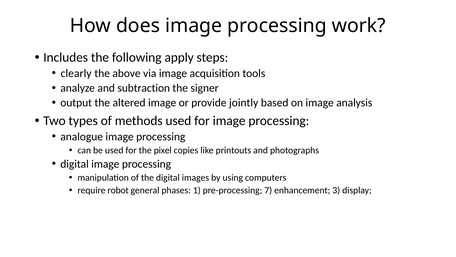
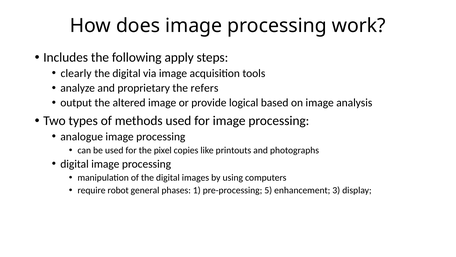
above: above -> digital (127, 73)
subtraction: subtraction -> proprietary (144, 88)
signer: signer -> refers (205, 88)
jointly: jointly -> logical (244, 103)
7: 7 -> 5 (268, 190)
